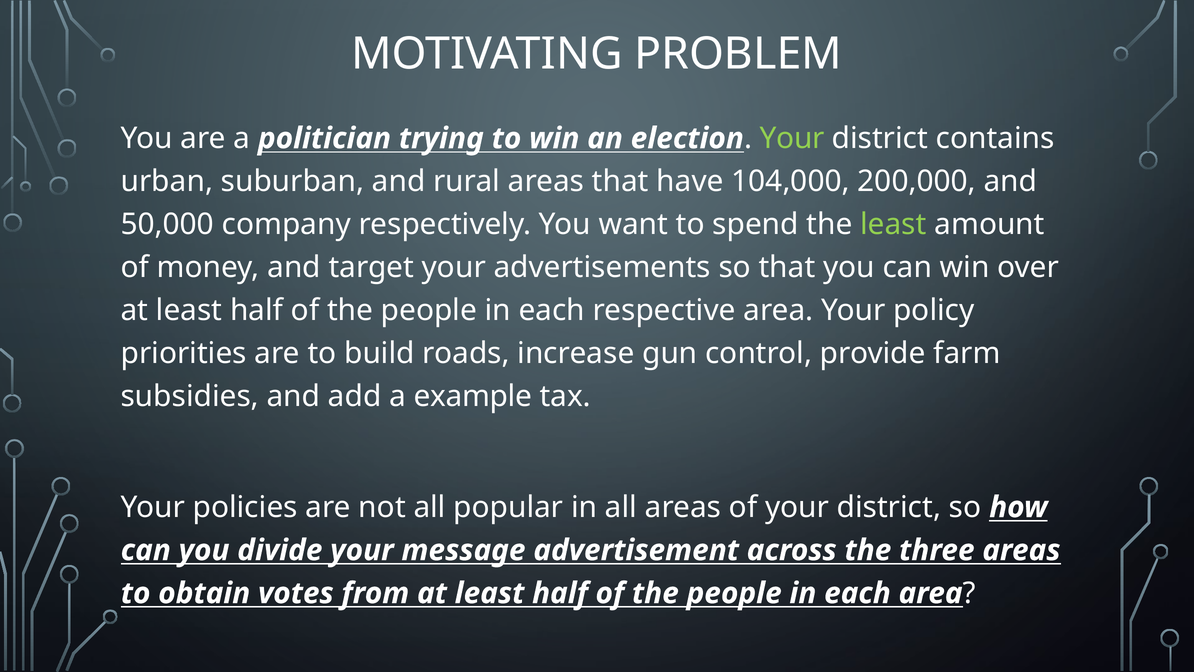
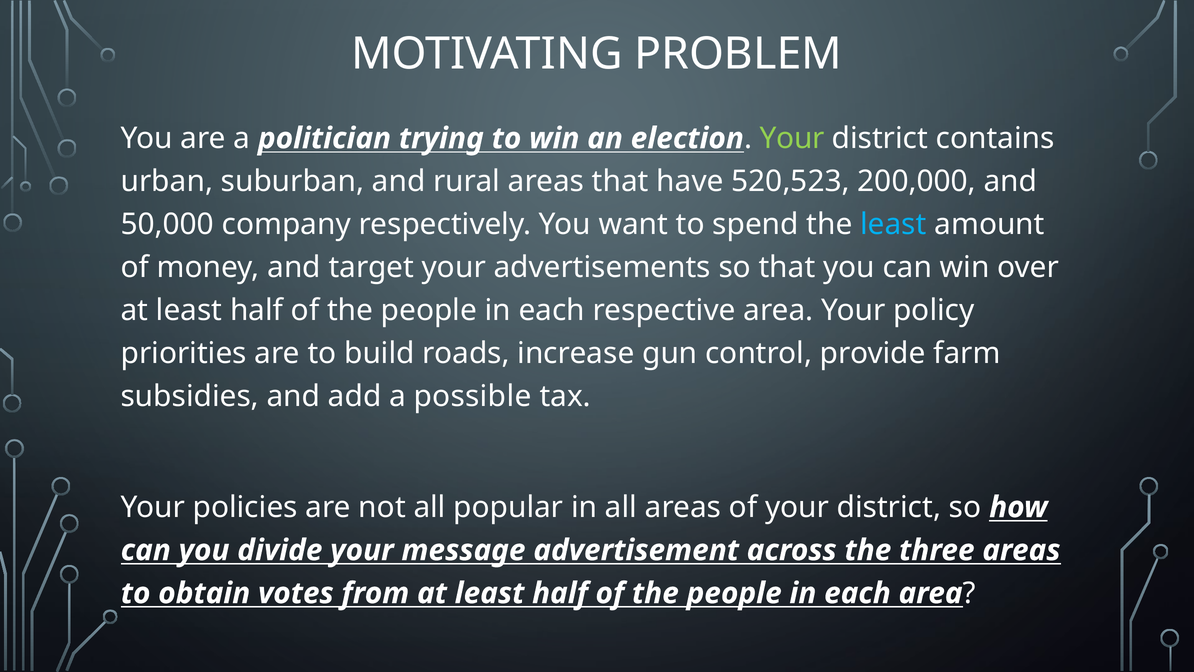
104,000: 104,000 -> 520,523 (790, 181)
least colour: light green -> light blue (893, 224)
example: example -> possible (473, 396)
